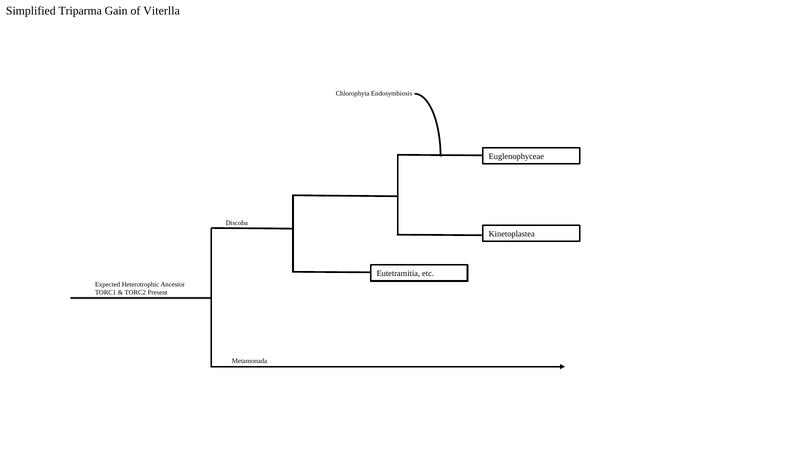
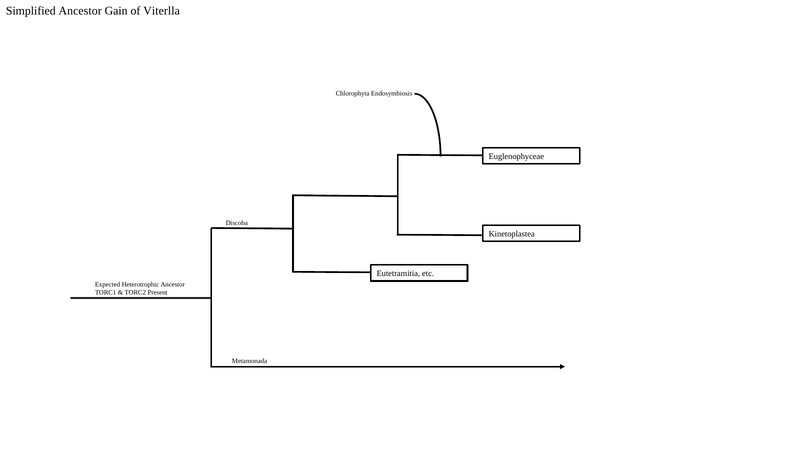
Simplified Triparma: Triparma -> Ancestor (80, 11)
